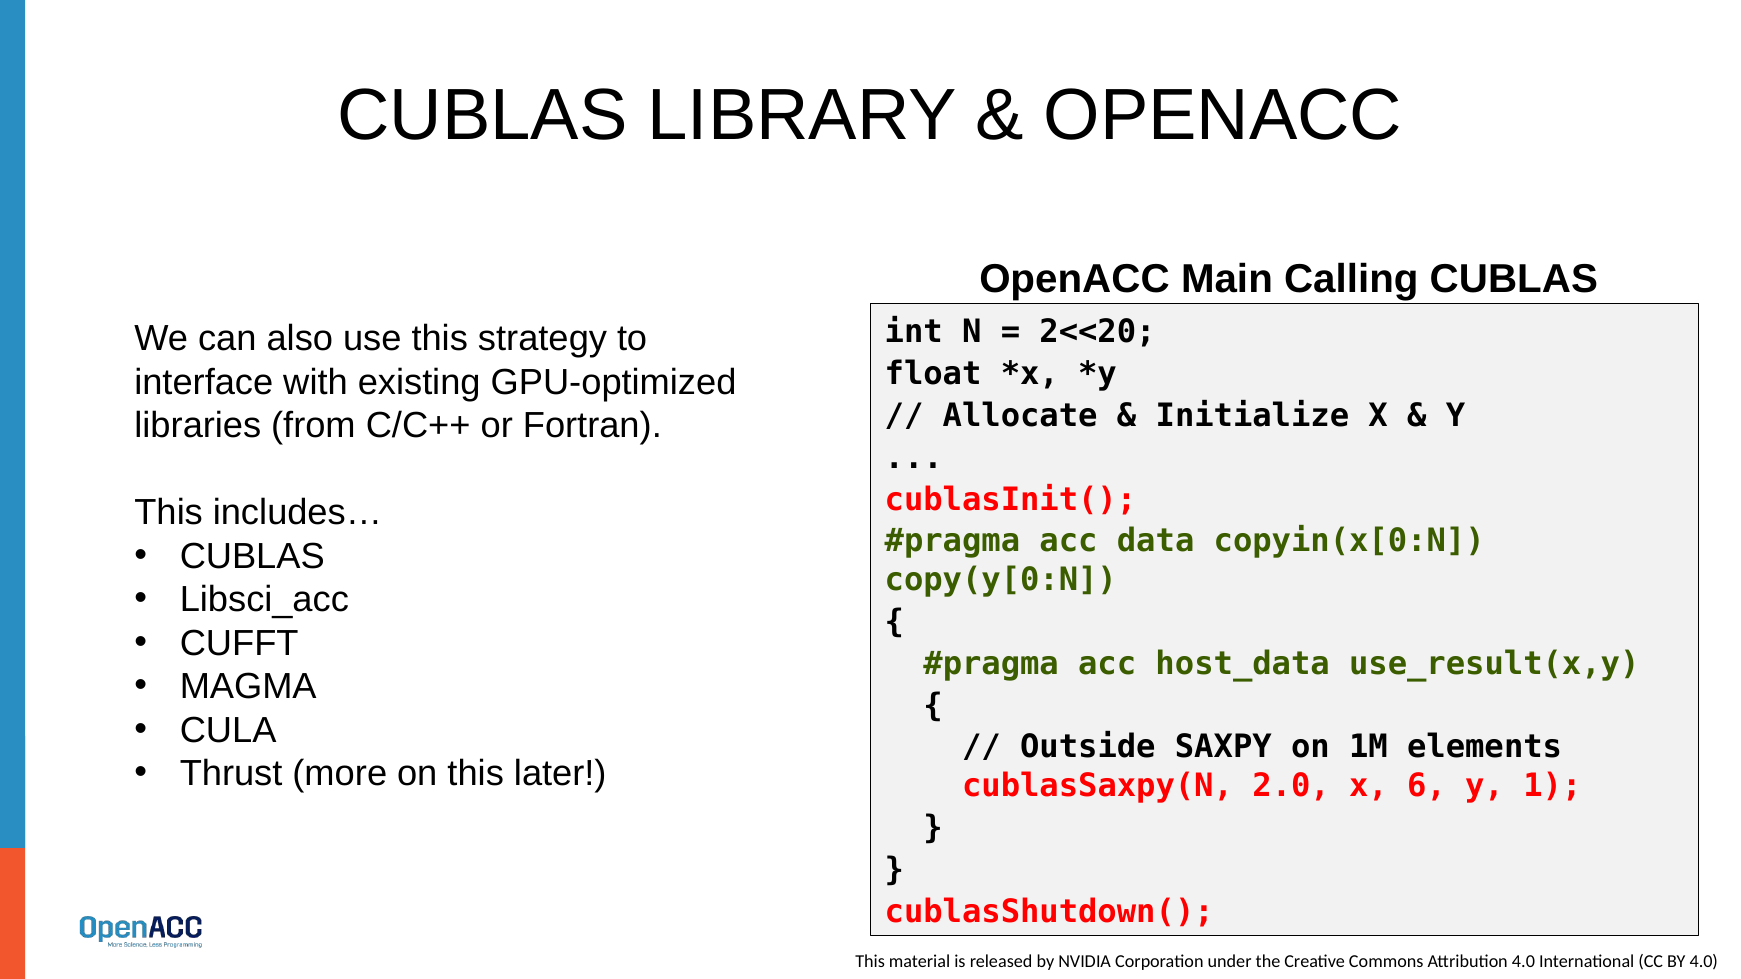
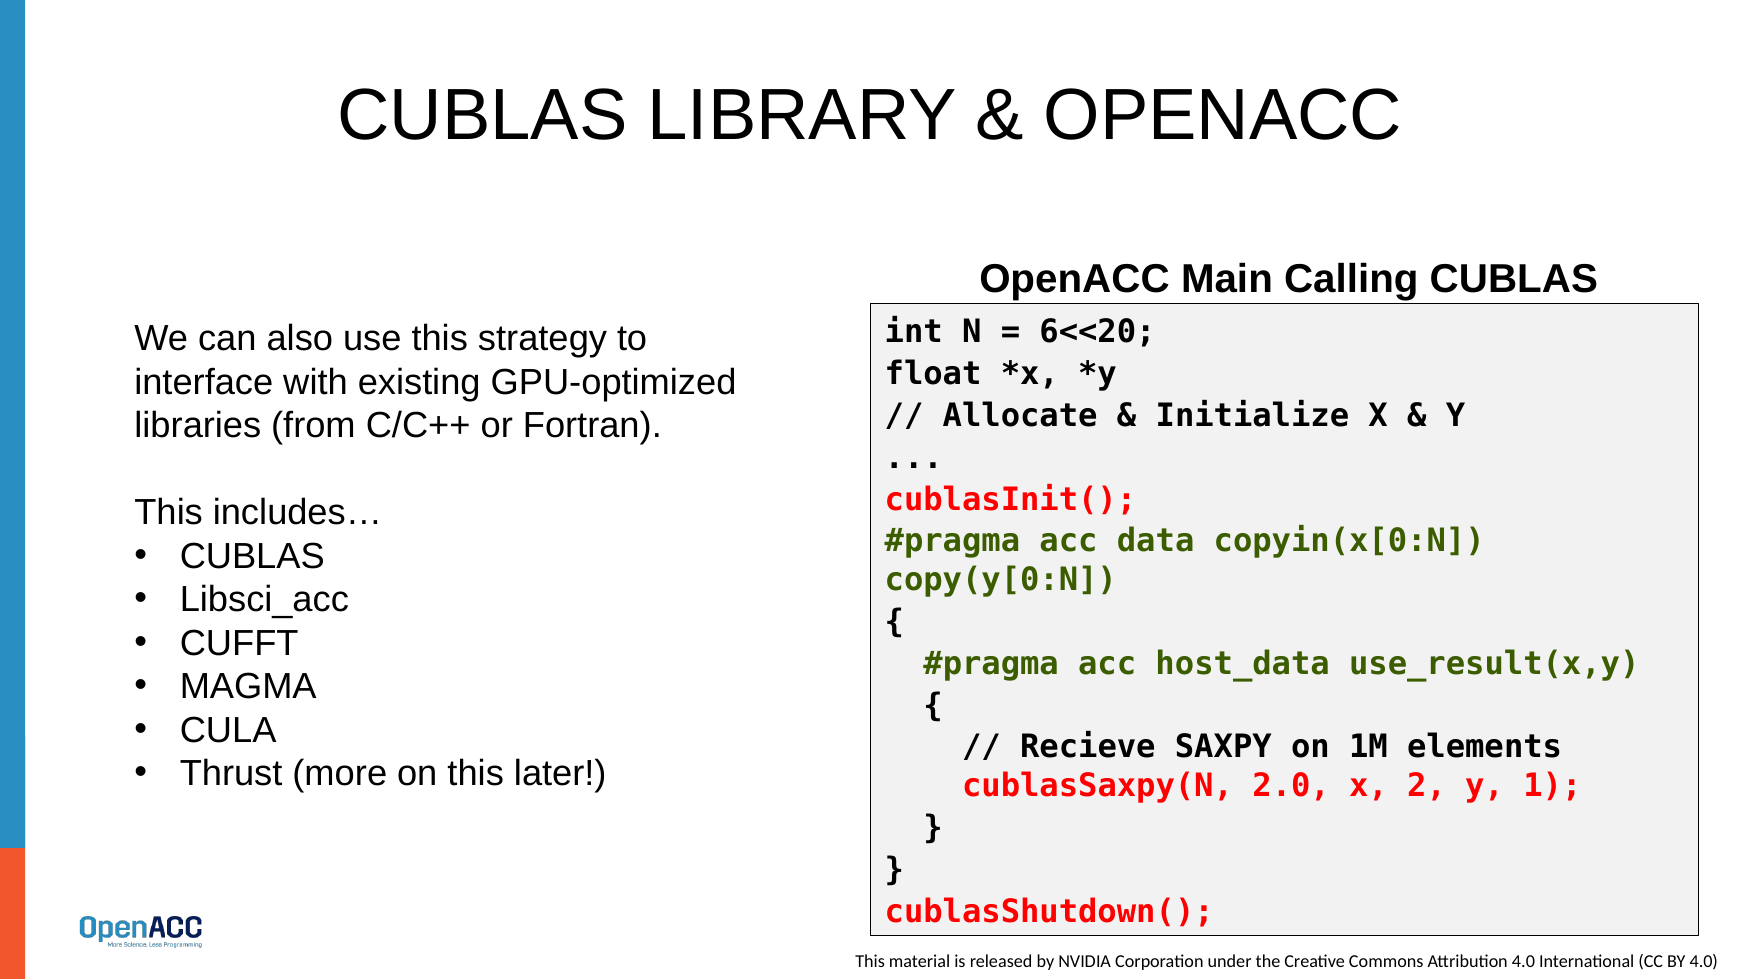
2<<20: 2<<20 -> 6<<20 (1098, 332)
Outside: Outside -> Recieve (1088, 748)
6: 6 -> 2 (1427, 786)
